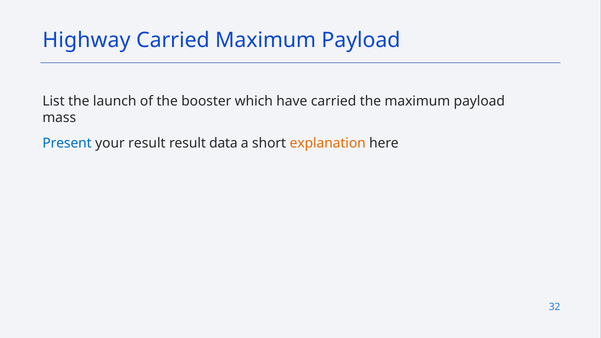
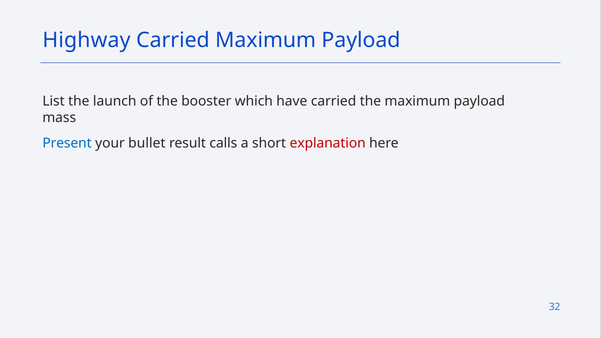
your result: result -> bullet (147, 143)
data: data -> calls (223, 143)
explanation colour: orange -> red (328, 143)
